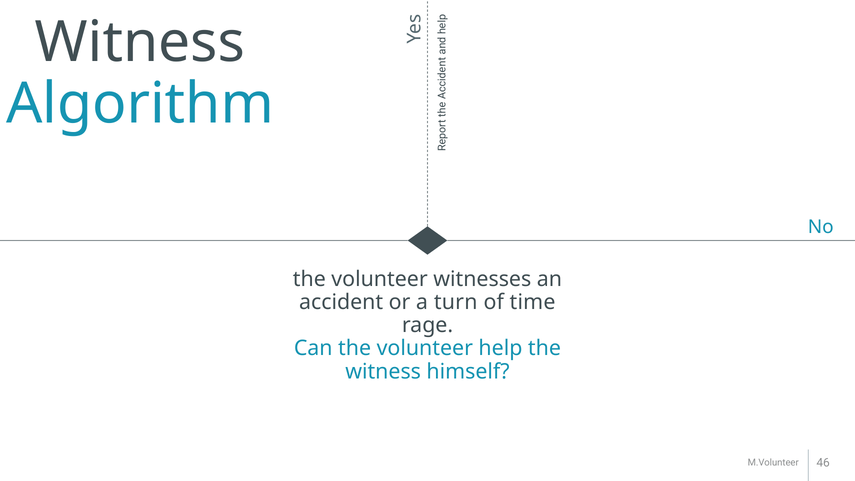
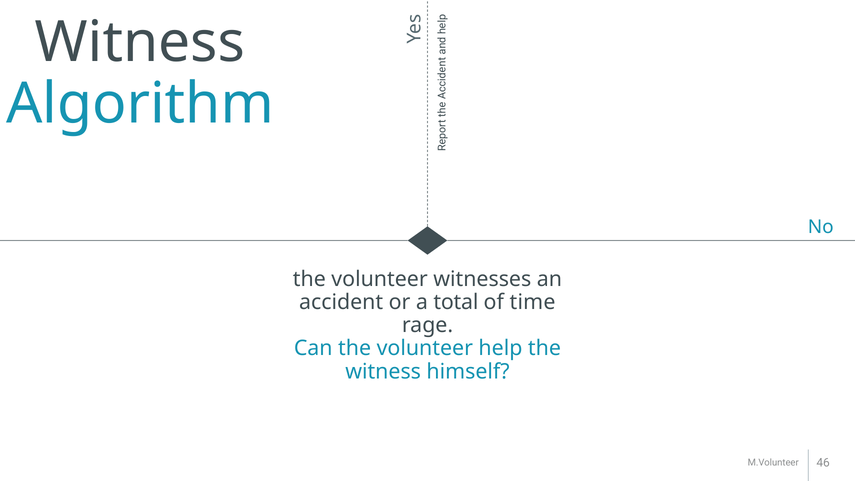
turn: turn -> total (456, 302)
